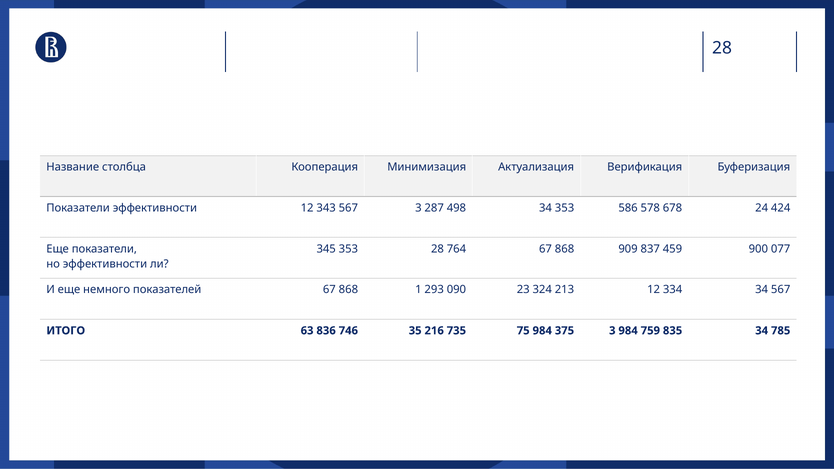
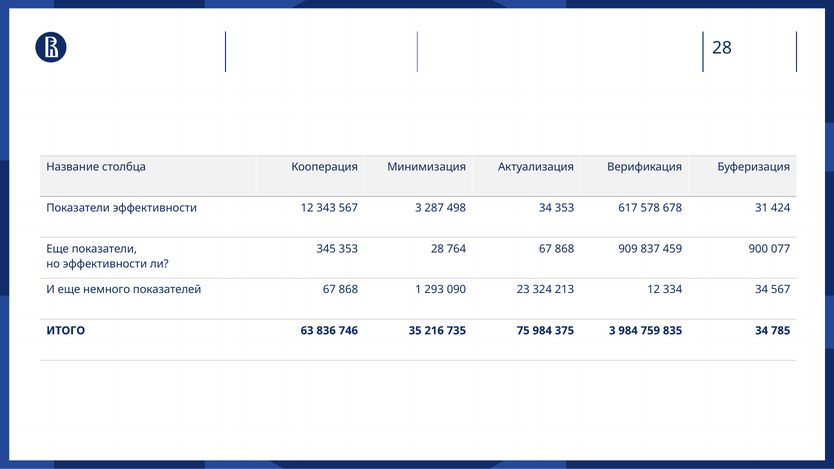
586: 586 -> 617 (628, 208)
24: 24 -> 31 (762, 208)
